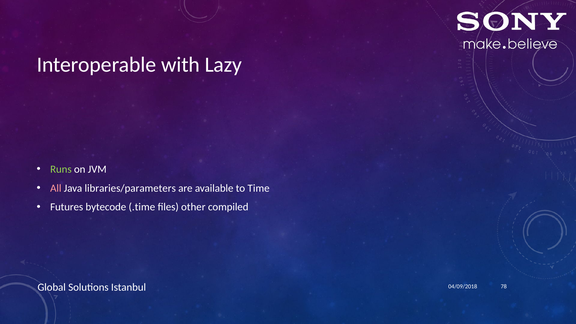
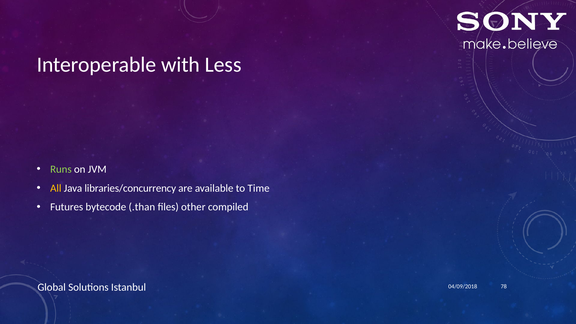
Lazy: Lazy -> Less (223, 65)
All colour: pink -> yellow (56, 188)
libraries/parameters: libraries/parameters -> libraries/concurrency (130, 188)
.time: .time -> .than (142, 207)
